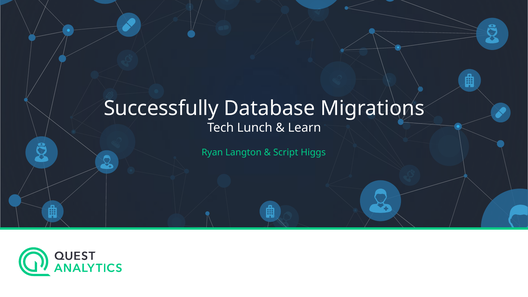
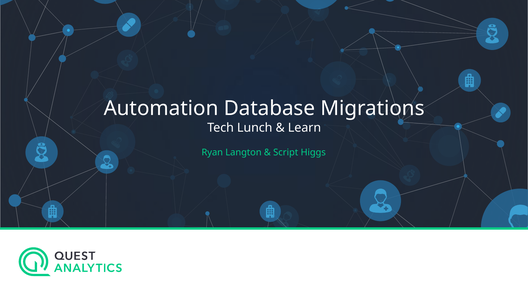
Successfully: Successfully -> Automation (161, 109)
